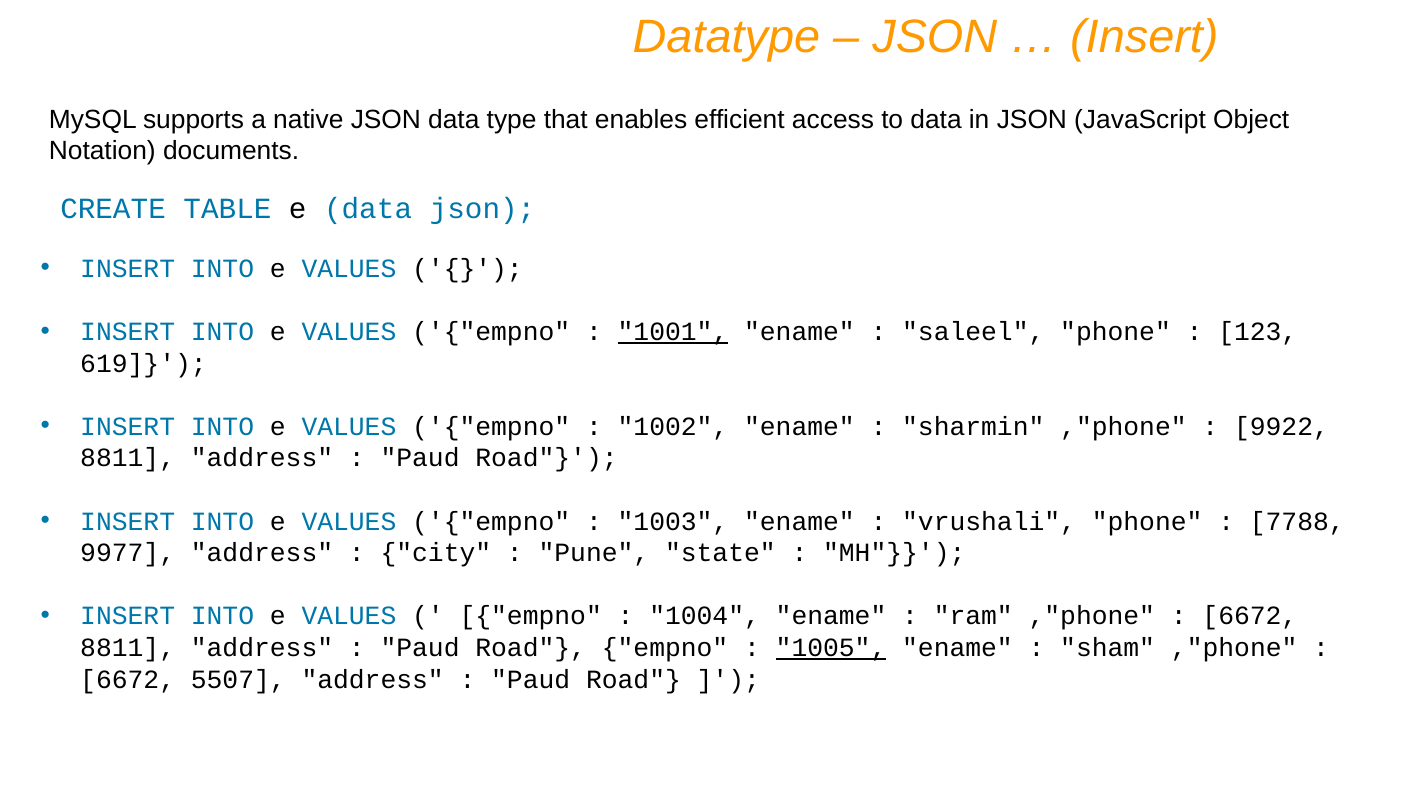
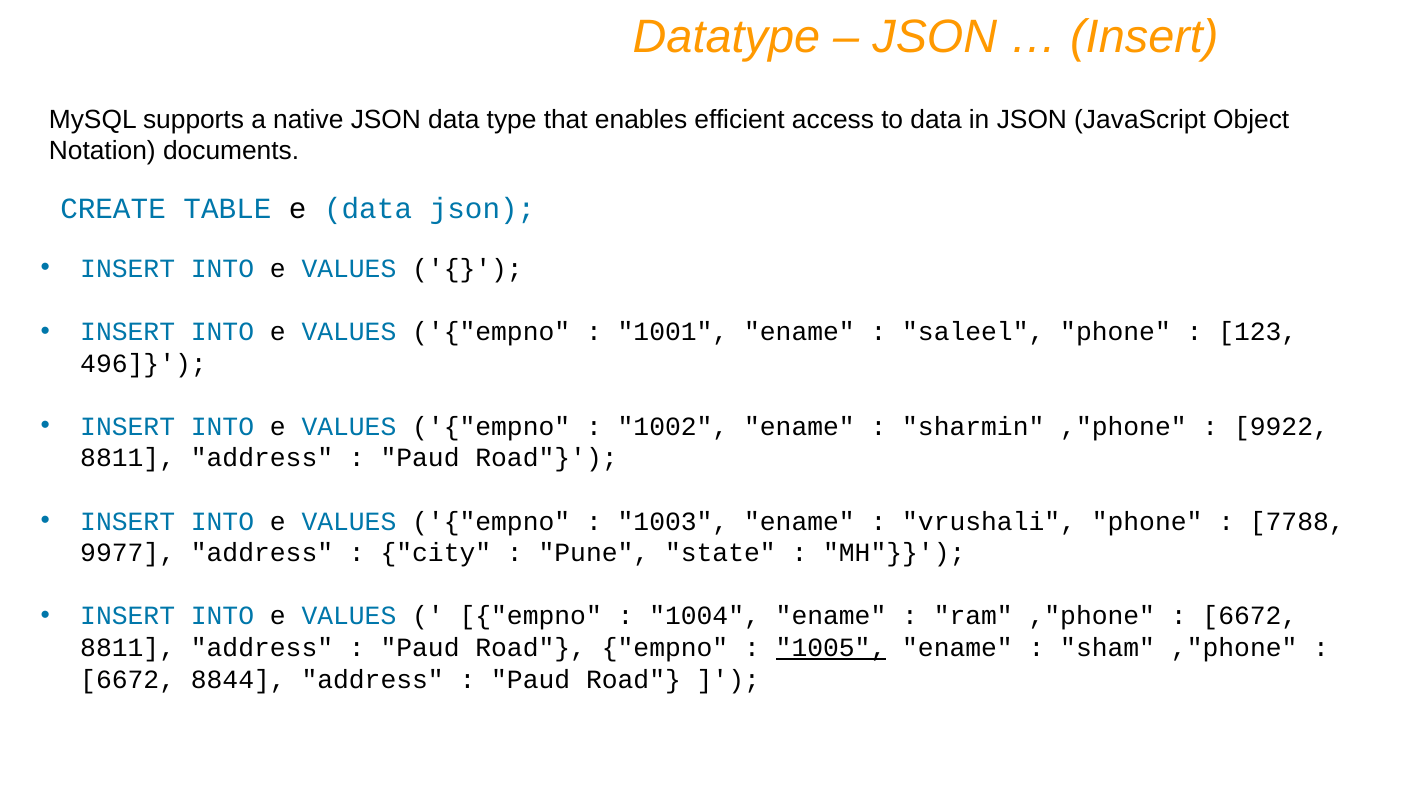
1001 underline: present -> none (673, 332)
619: 619 -> 496 (143, 364)
5507: 5507 -> 8844 (238, 680)
